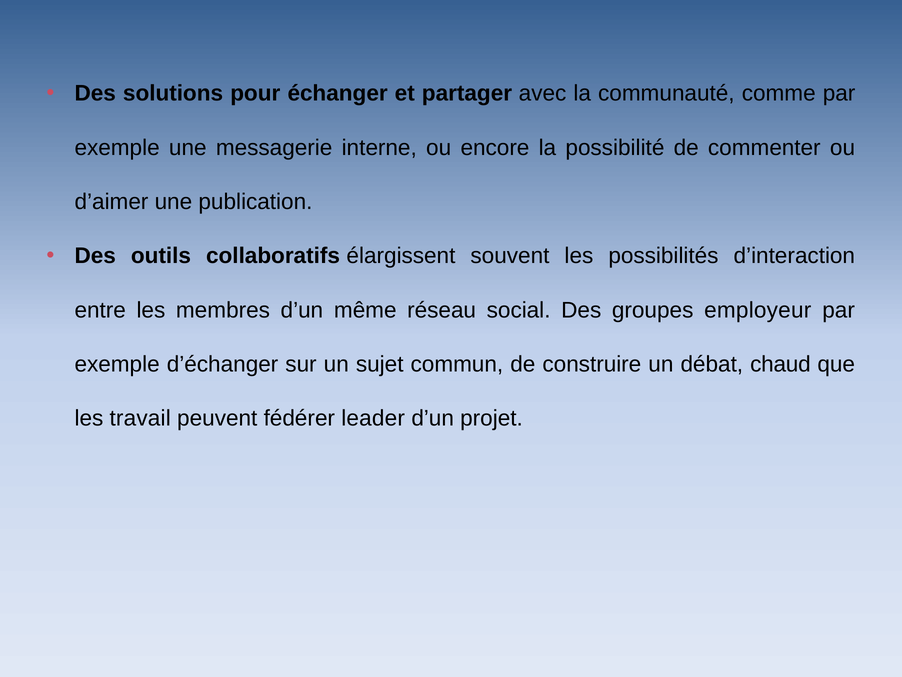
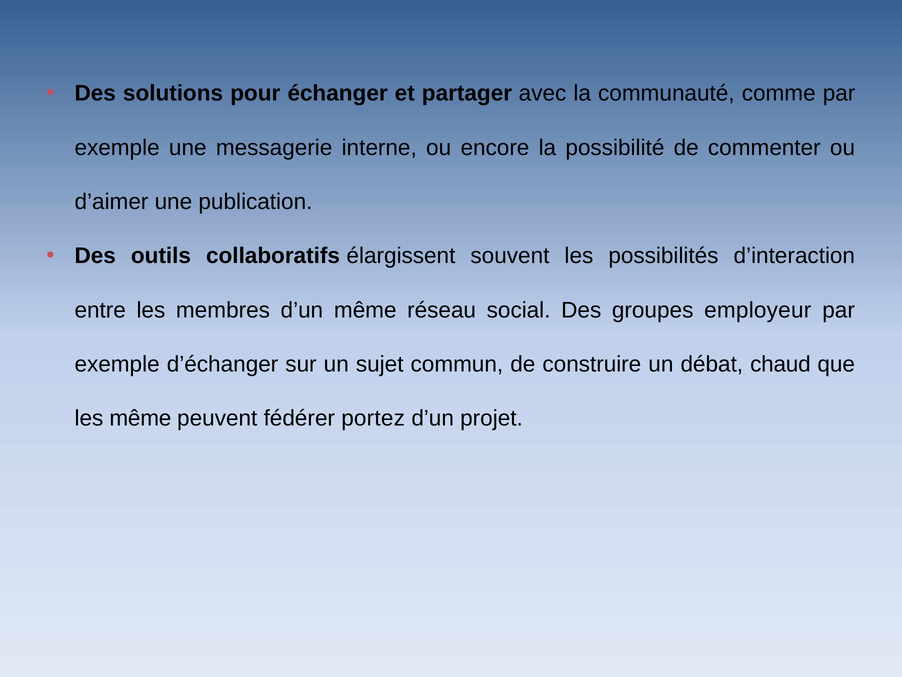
les travail: travail -> même (140, 418)
leader: leader -> portez (373, 418)
